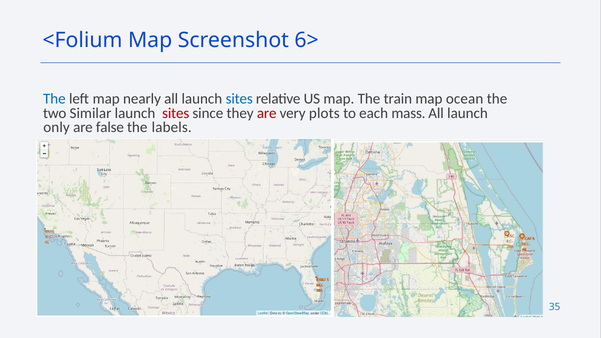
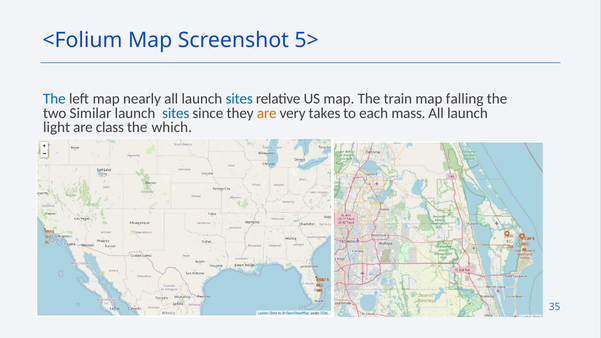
6>: 6> -> 5> (307, 40)
ocean: ocean -> falling (465, 99)
sites colour: red -> blue (176, 113)
are colour: red -> orange (267, 113)
plots: plots -> takes (324, 113)
only: only -> light (57, 127)
false: false -> class (110, 127)
labels: labels -> which (172, 127)
